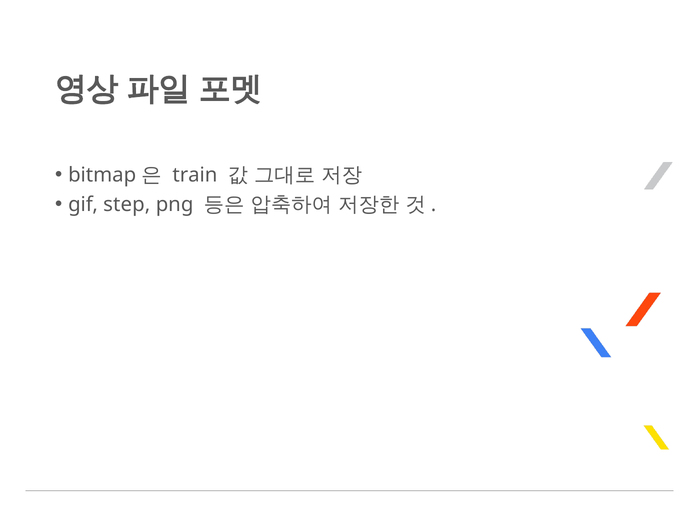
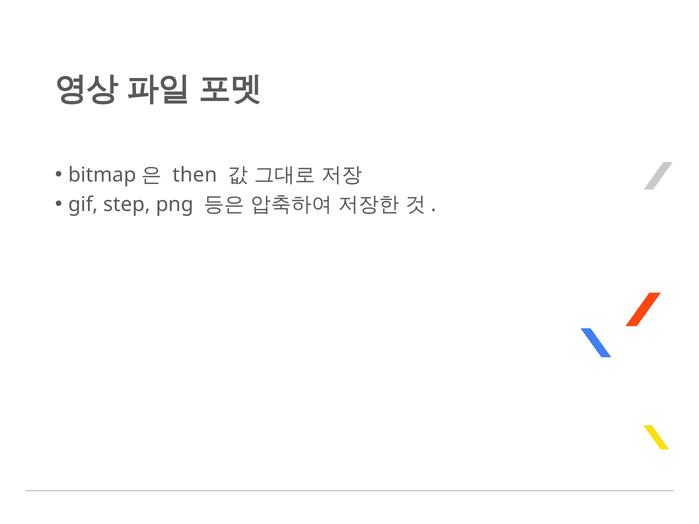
train: train -> then (195, 175)
